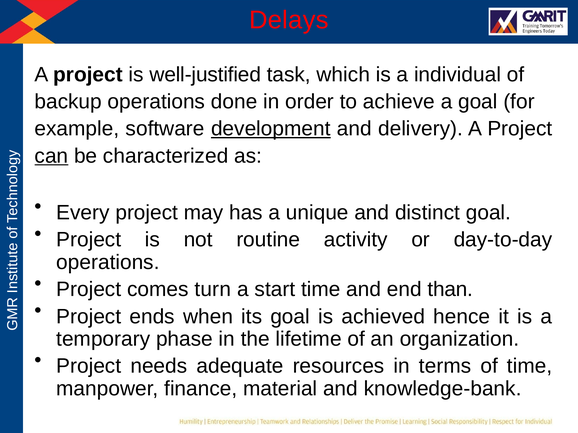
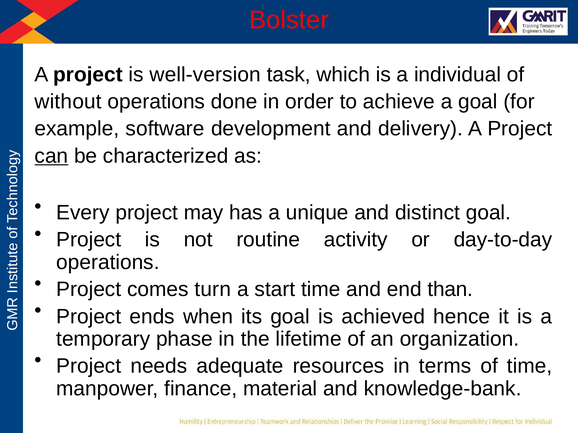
Delays: Delays -> Bolster (289, 20)
well-justified: well-justified -> well-version (205, 75)
backup: backup -> without (68, 102)
development underline: present -> none (271, 129)
